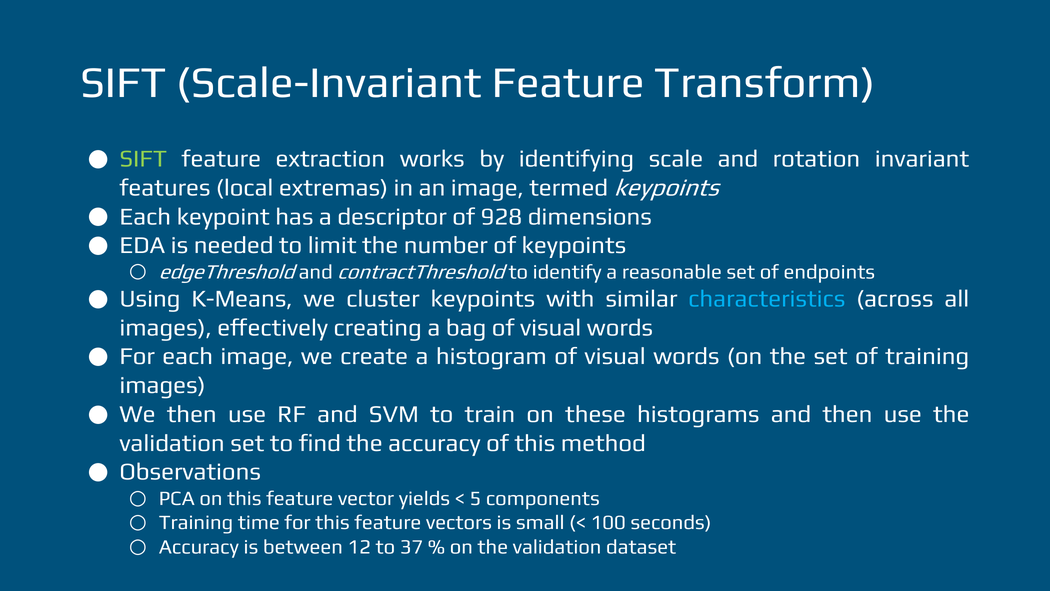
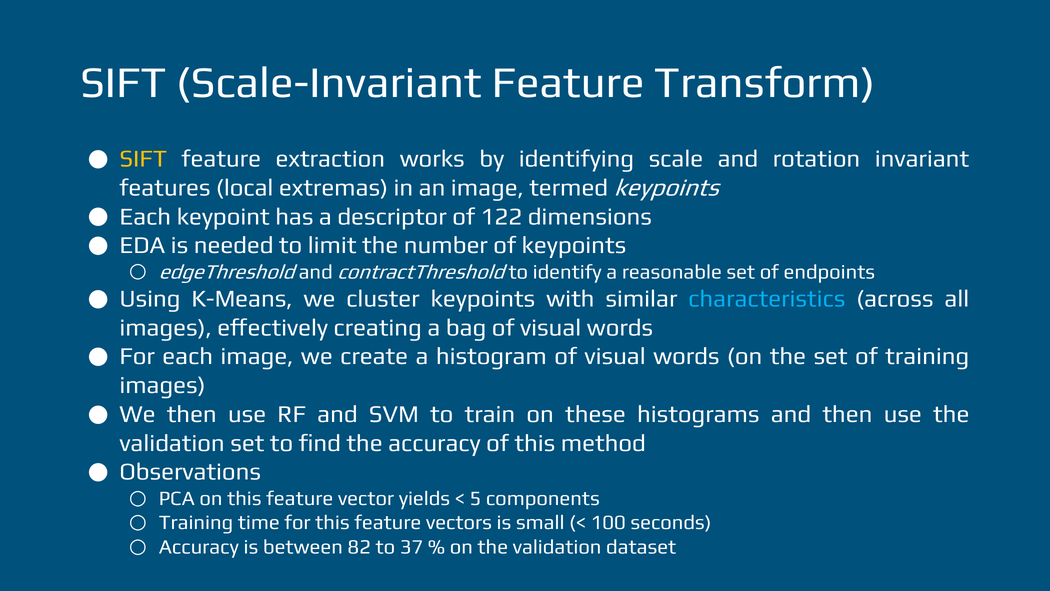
SIFT colour: light green -> yellow (143, 159)
928: 928 -> 122 (501, 216)
12: 12 -> 82 (359, 547)
